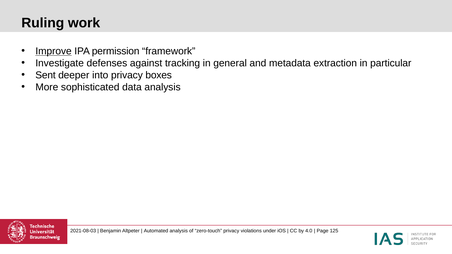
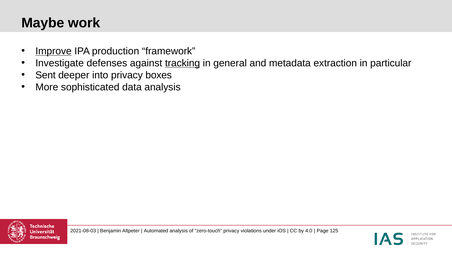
Ruling: Ruling -> Maybe (43, 23)
permission: permission -> production (116, 51)
tracking underline: none -> present (183, 63)
